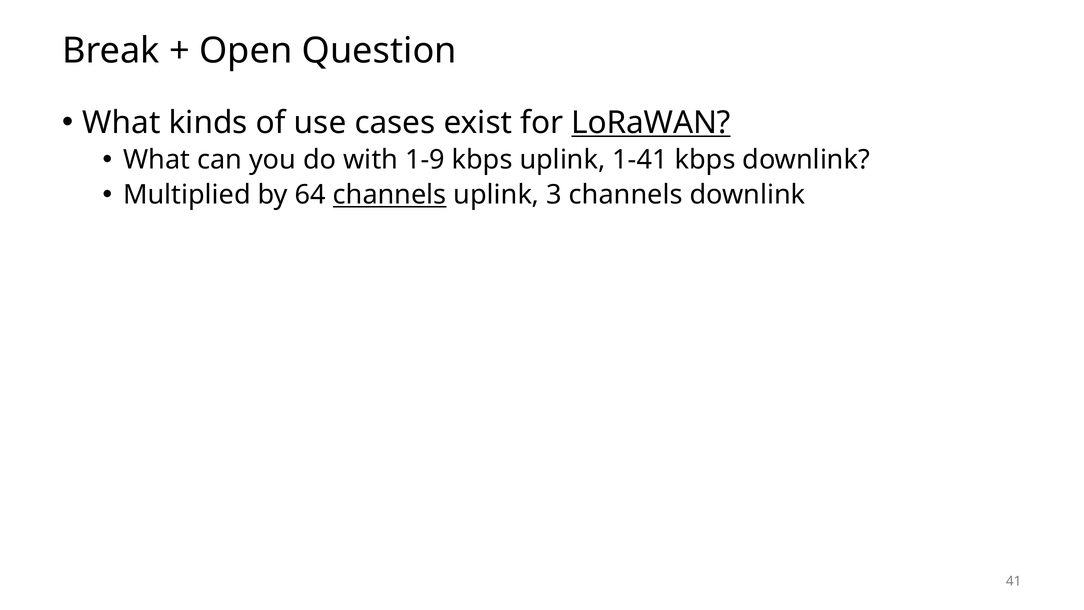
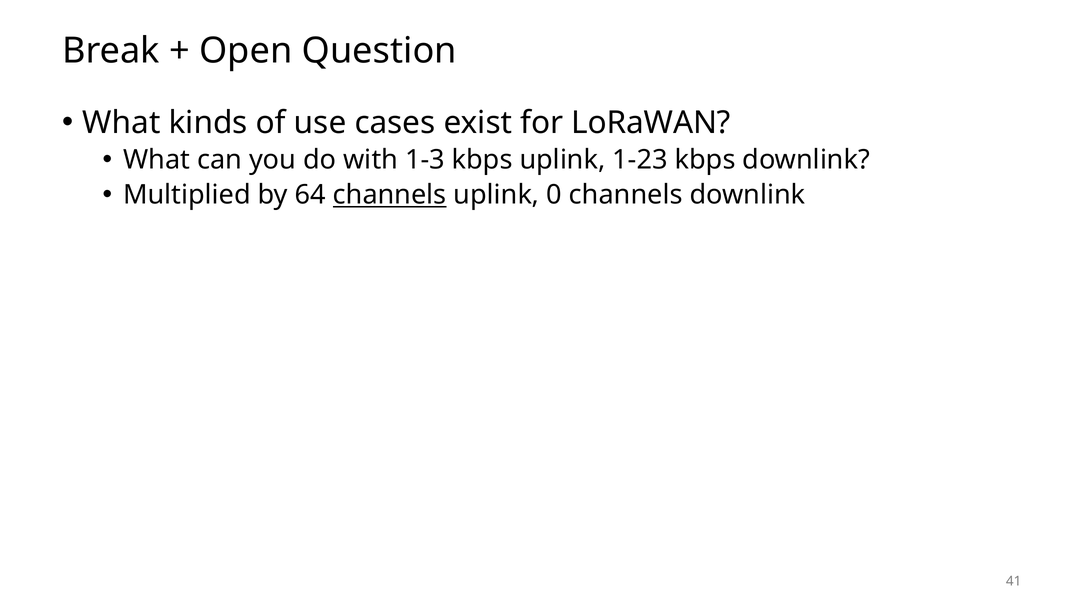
LoRaWAN underline: present -> none (651, 123)
1-9: 1-9 -> 1-3 (425, 160)
1-41: 1-41 -> 1-23 (640, 160)
3: 3 -> 0 (554, 195)
